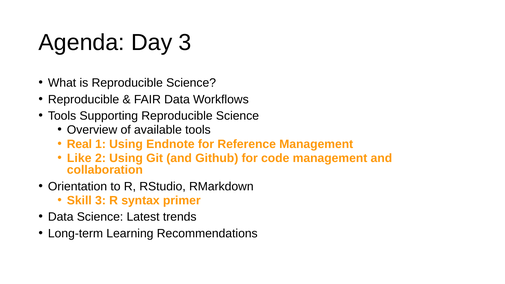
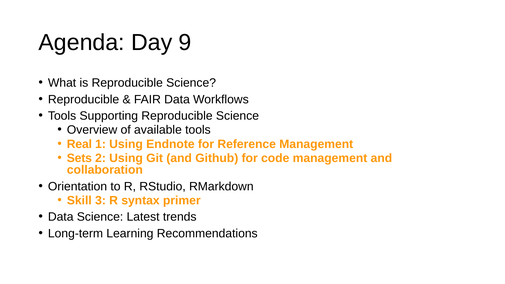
Day 3: 3 -> 9 (185, 42)
Like: Like -> Sets (79, 158)
